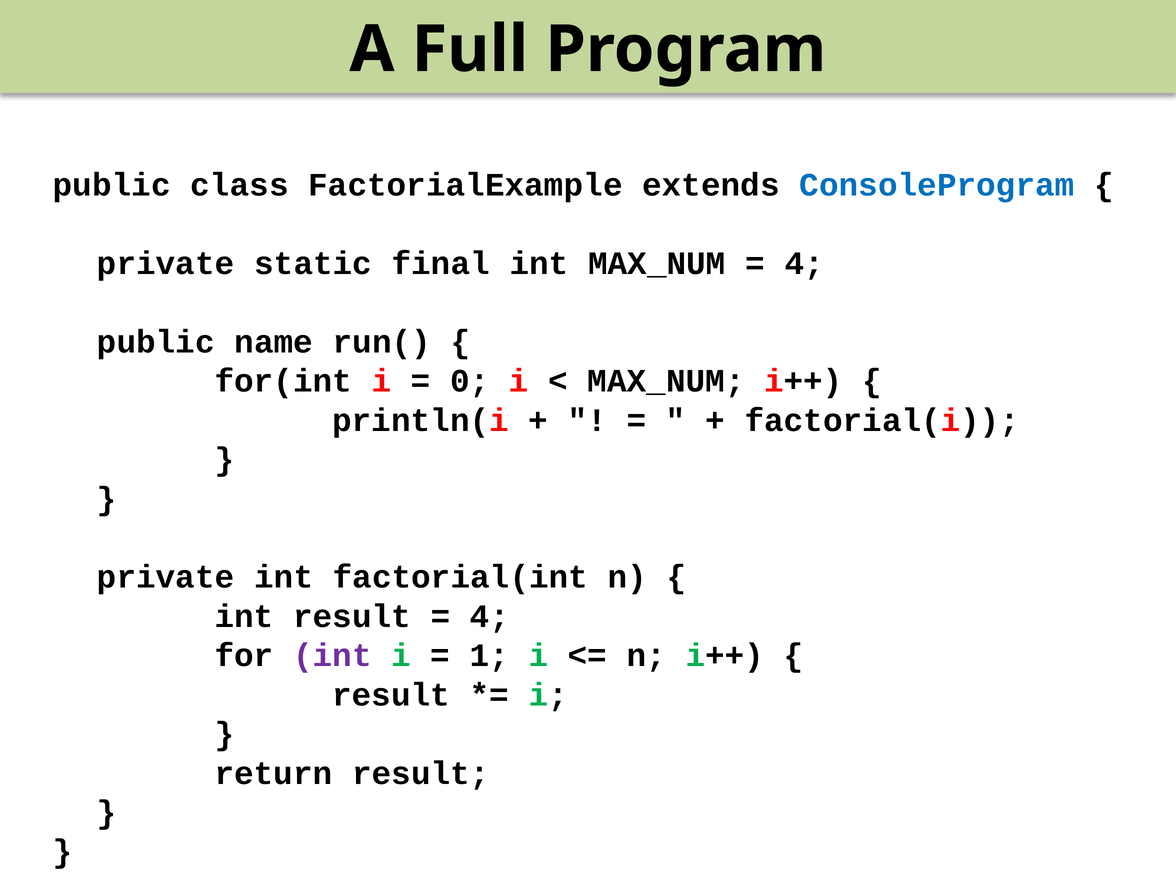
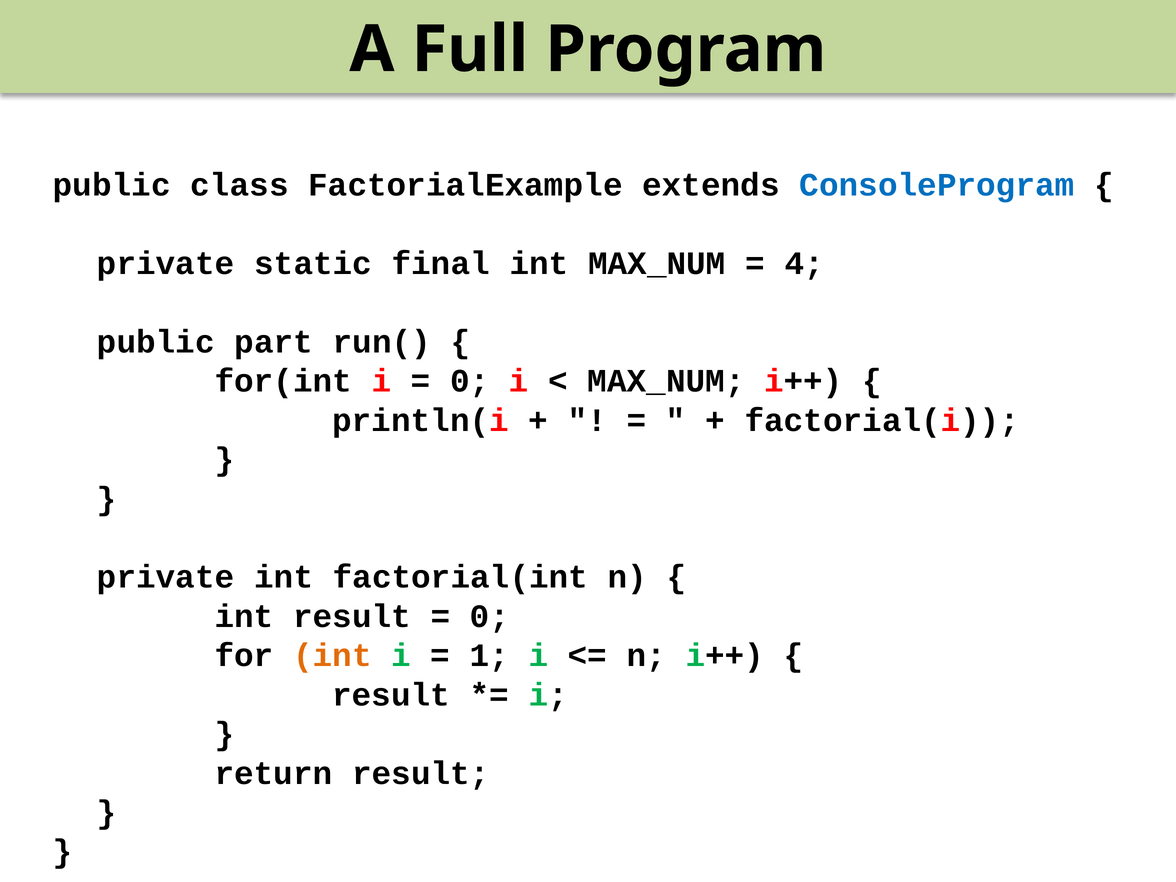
name: name -> part (274, 342)
4: 4 -> 0 (490, 616)
int colour: purple -> orange (332, 656)
